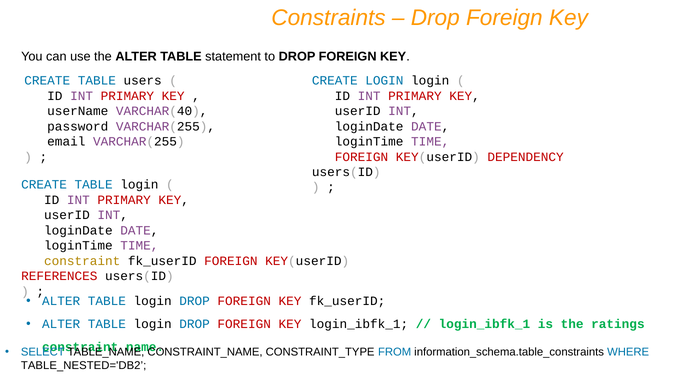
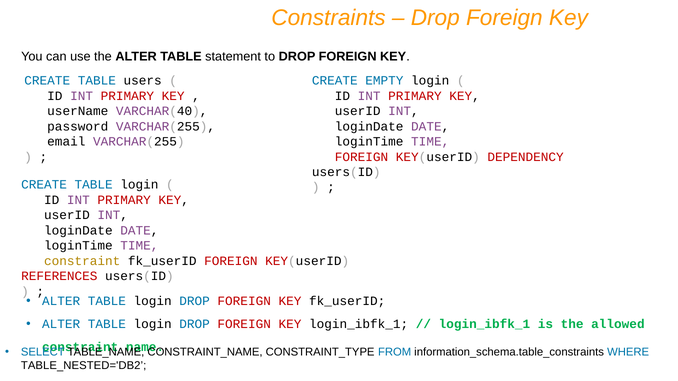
CREATE LOGIN: LOGIN -> EMPTY (384, 81)
ratings: ratings -> allowed (618, 324)
